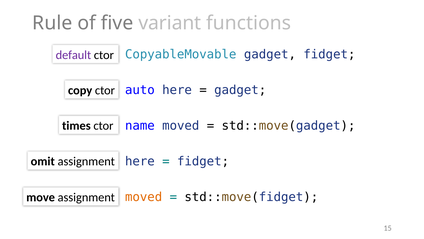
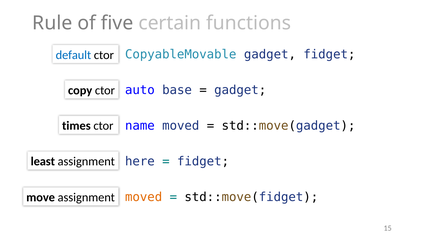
variant: variant -> certain (170, 23)
default colour: purple -> blue (73, 55)
auto here: here -> base (177, 90)
omit: omit -> least (43, 161)
